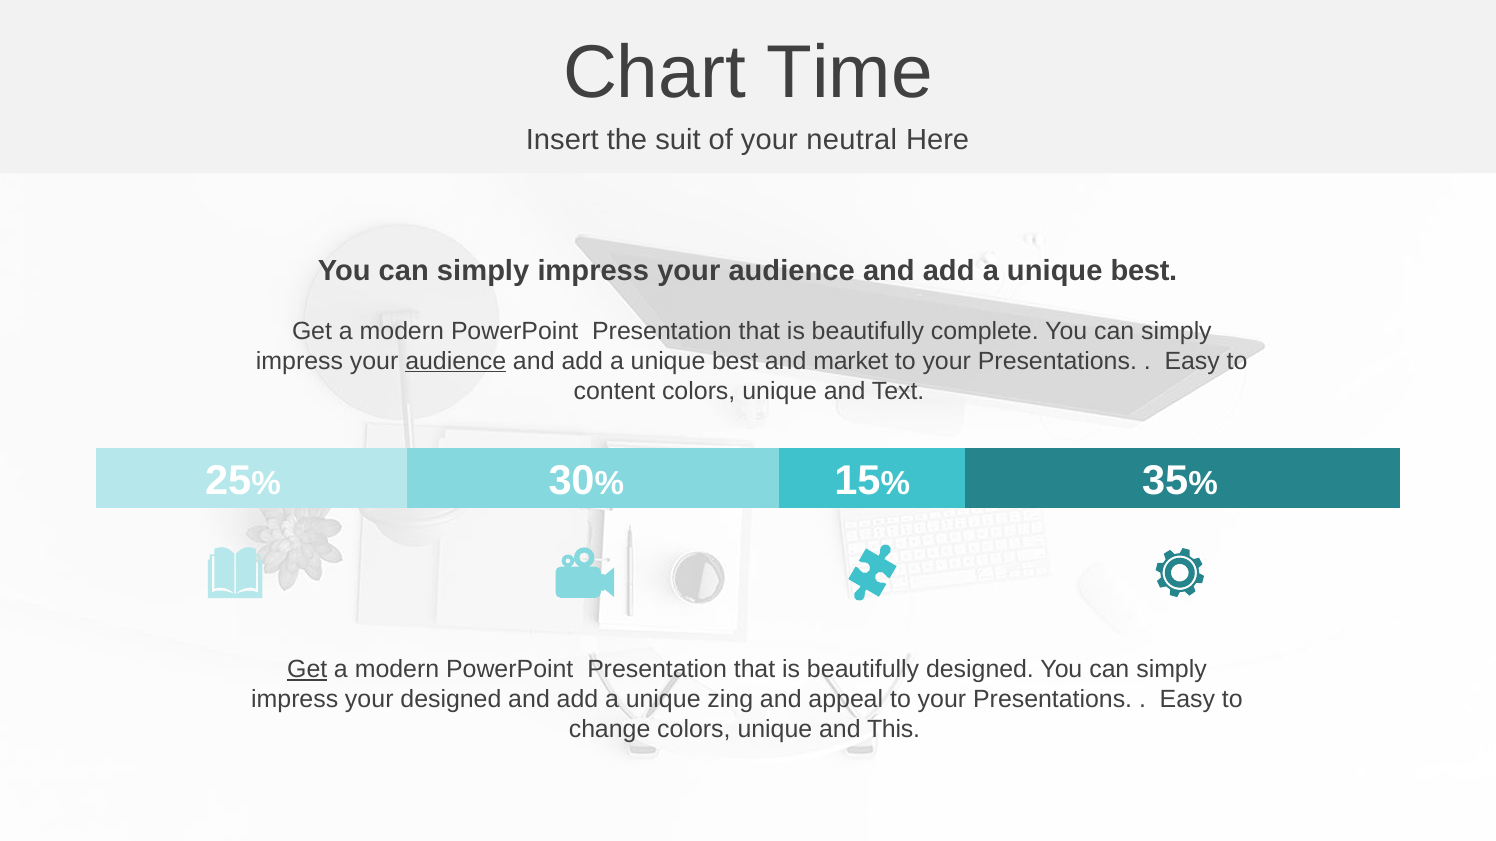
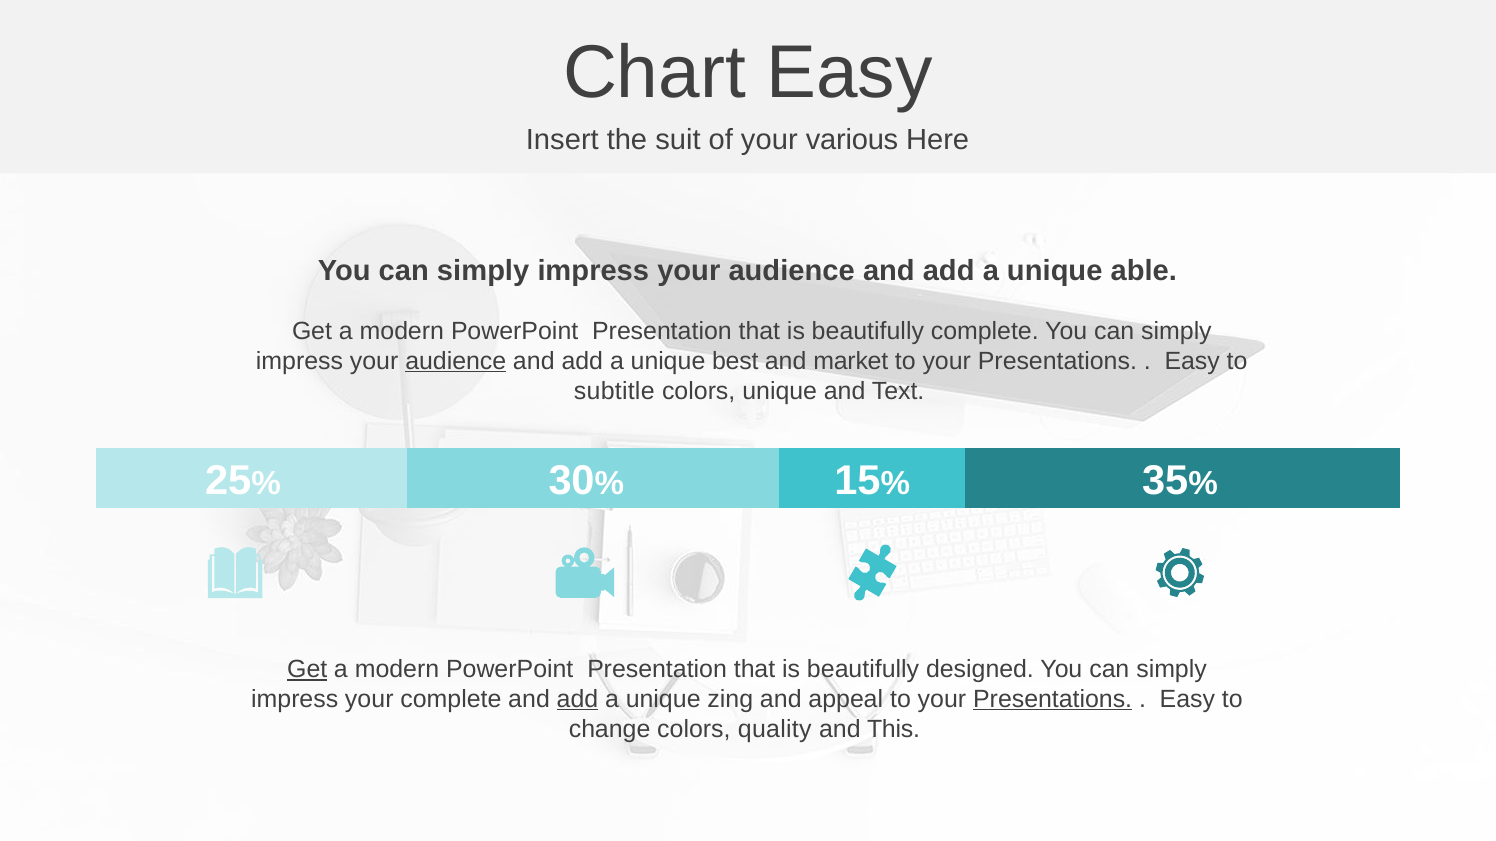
Chart Time: Time -> Easy (850, 72)
neutral: neutral -> various (852, 140)
best: best -> able (1144, 271)
content: content -> subtitle (614, 391)
your designed: designed -> complete (451, 699)
add underline: none -> present (577, 699)
Presentations underline: none -> present (1053, 699)
change colors unique: unique -> quality (775, 729)
